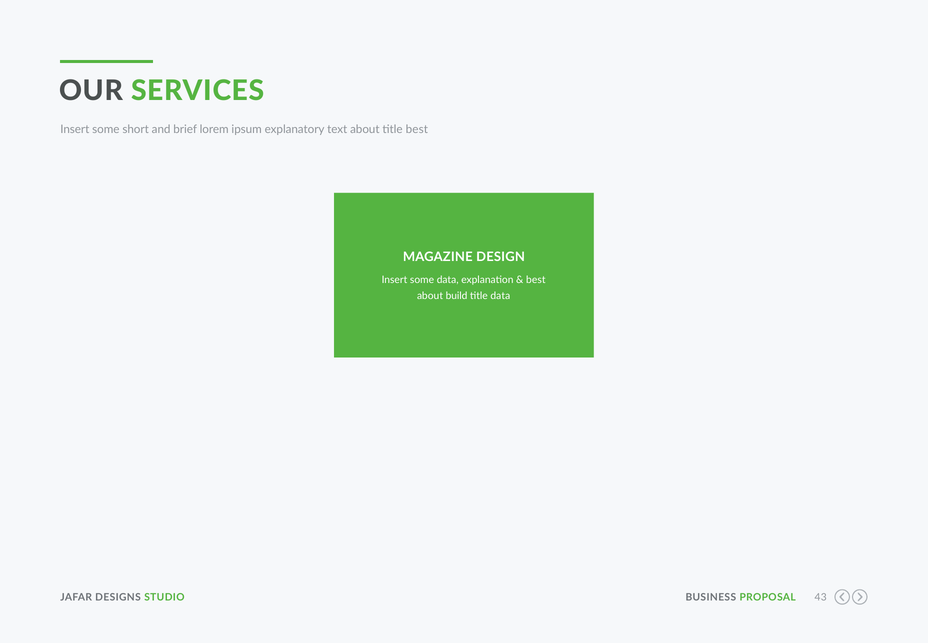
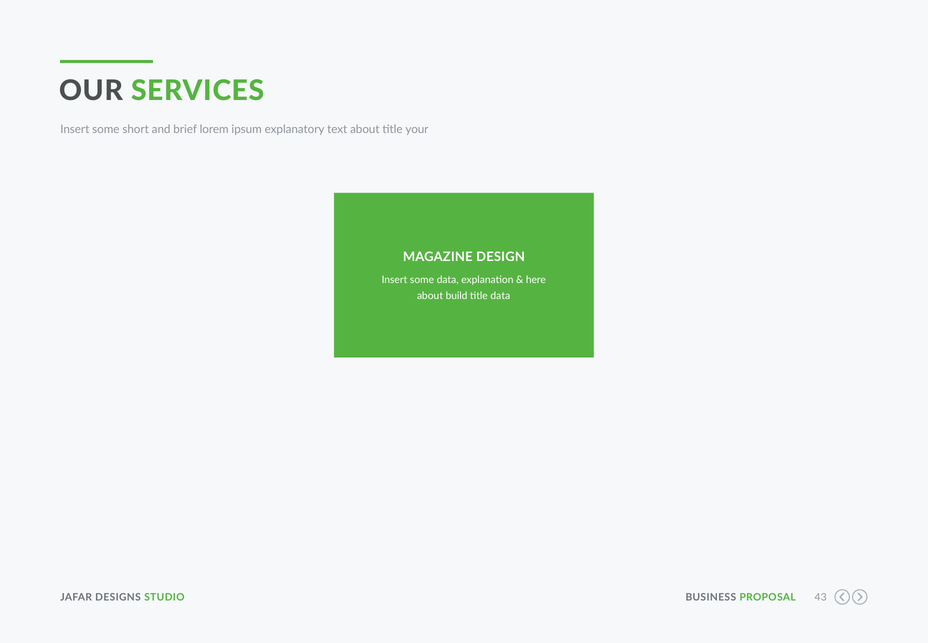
title best: best -> your (417, 129)
best: best -> here (536, 280)
